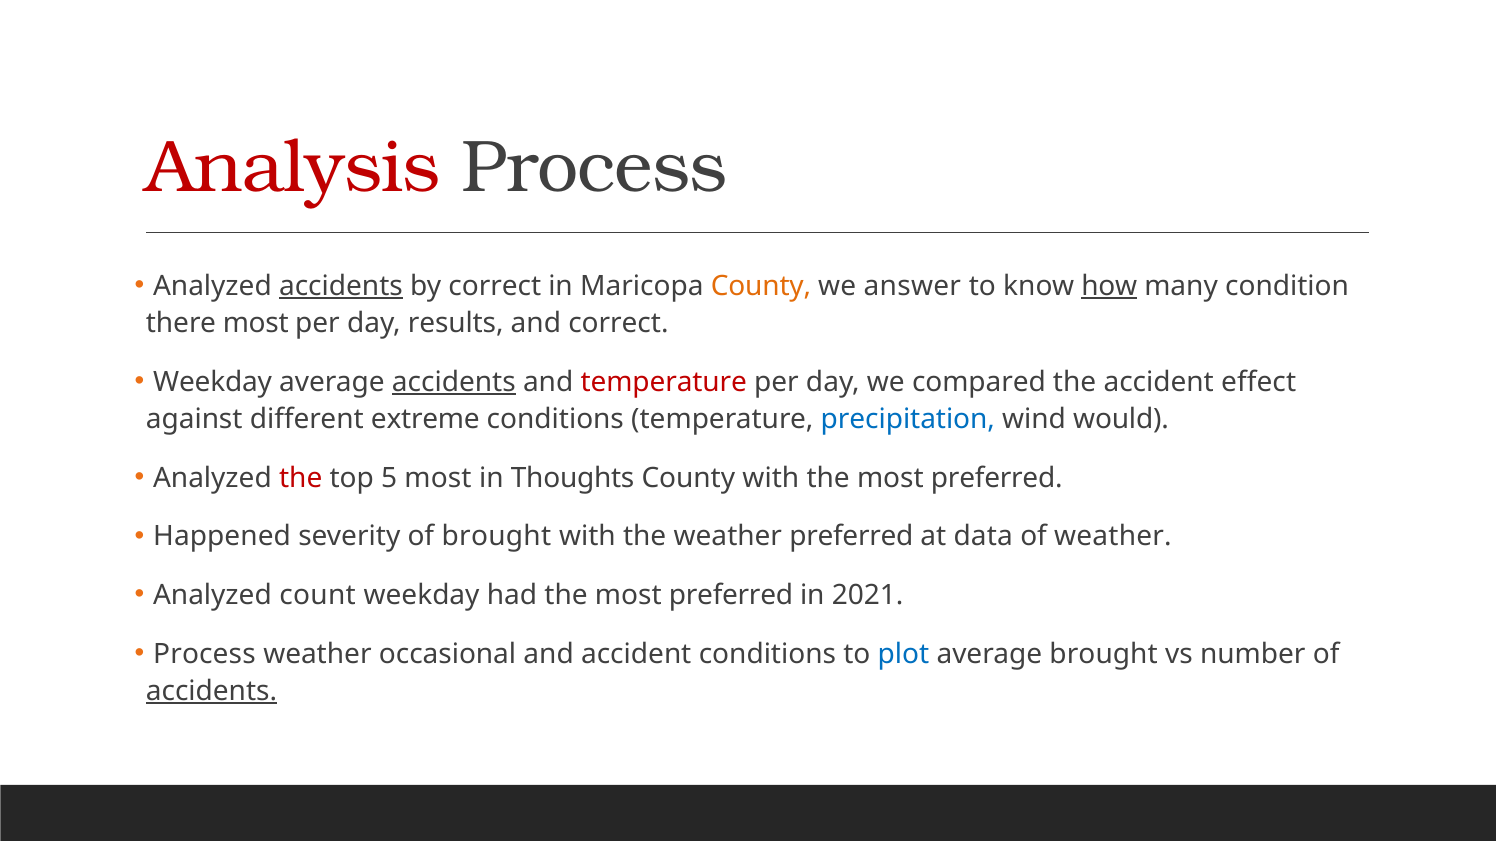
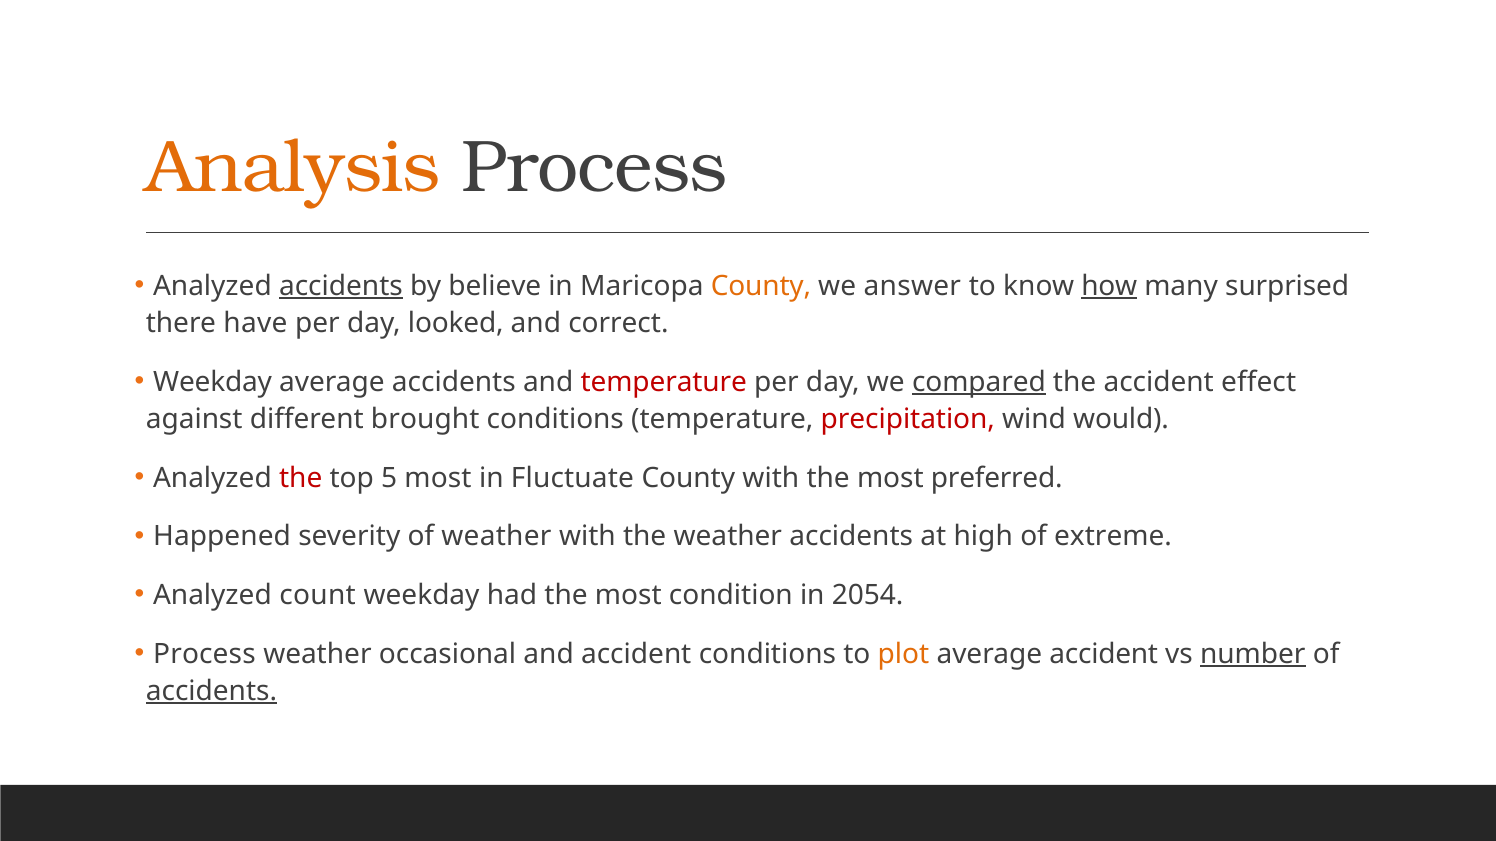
Analysis colour: red -> orange (293, 168)
by correct: correct -> believe (495, 286)
condition: condition -> surprised (1287, 286)
there most: most -> have (255, 323)
results: results -> looked (456, 323)
accidents underline: present -> none (454, 382)
compared underline: none -> present (979, 382)
extreme: extreme -> brought (425, 419)
precipitation colour: blue -> red (908, 419)
Thoughts: Thoughts -> Fluctuate (572, 478)
of brought: brought -> weather (496, 537)
weather preferred: preferred -> accidents (851, 537)
data: data -> high (983, 537)
of weather: weather -> extreme (1113, 537)
had the most preferred: preferred -> condition (731, 596)
2021: 2021 -> 2054 (868, 596)
plot colour: blue -> orange (903, 655)
average brought: brought -> accident (1104, 655)
number underline: none -> present (1253, 655)
